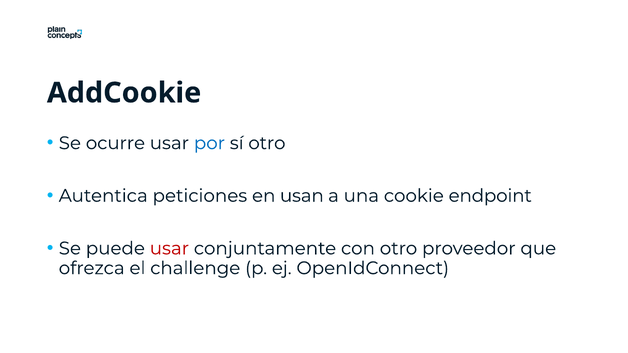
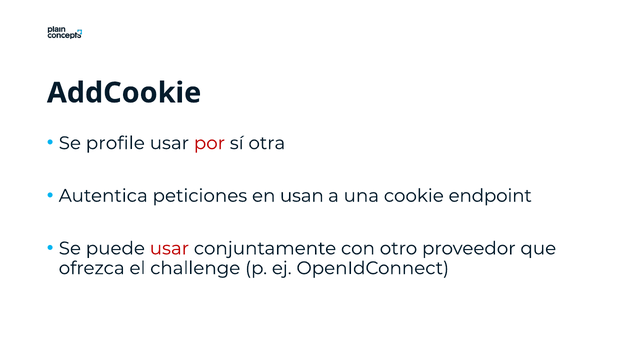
ocurre: ocurre -> profile (115, 143)
por colour: blue -> red (209, 143)
sí otro: otro -> otra (267, 143)
